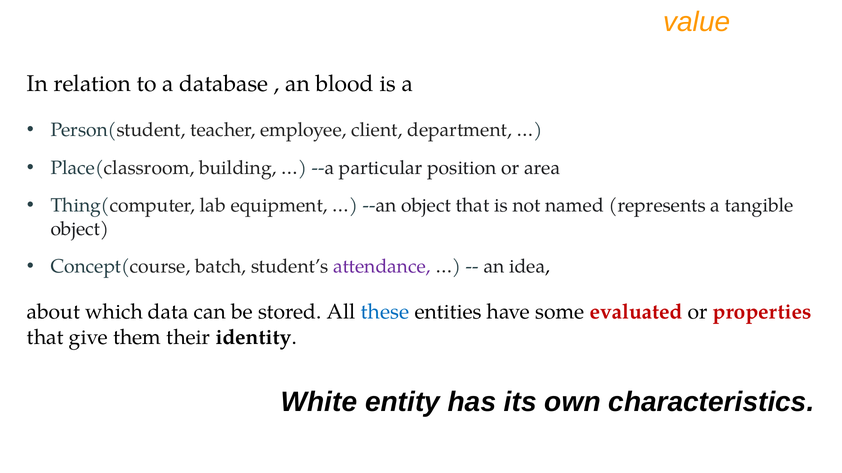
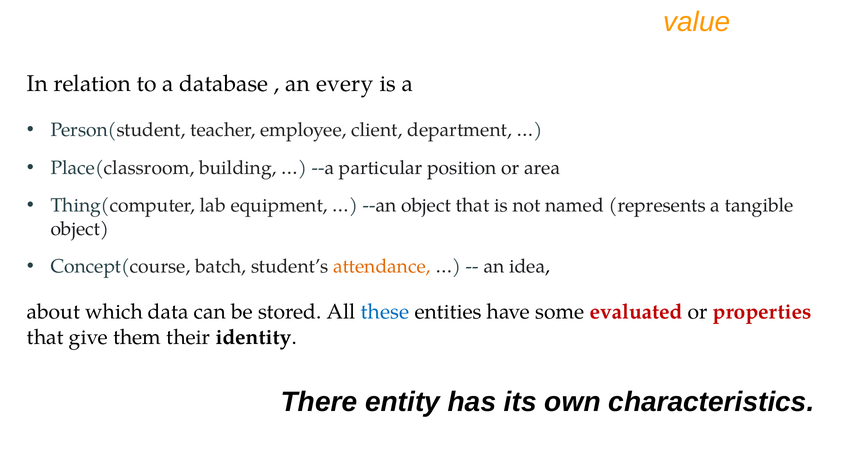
blood: blood -> every (345, 84)
attendance colour: purple -> orange (382, 267)
White: White -> There (319, 403)
